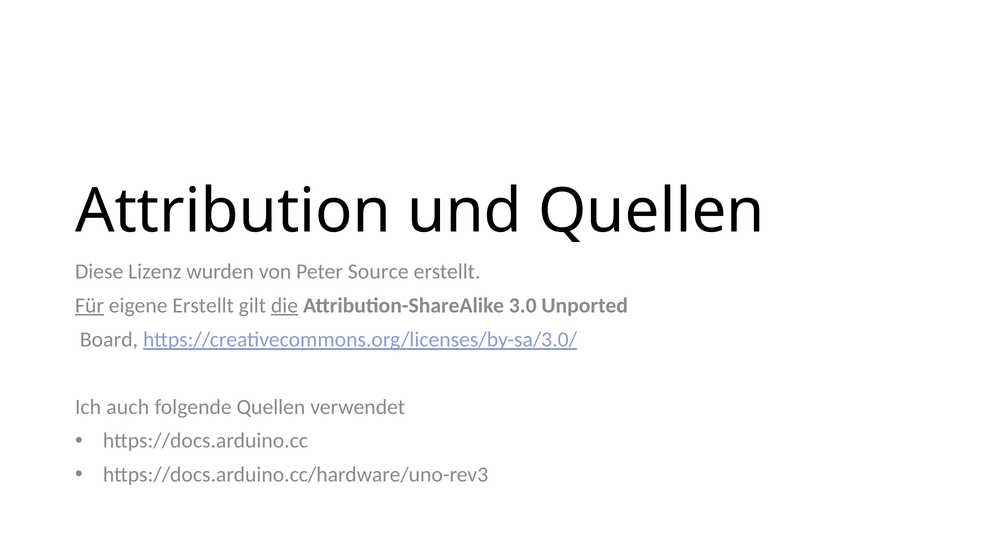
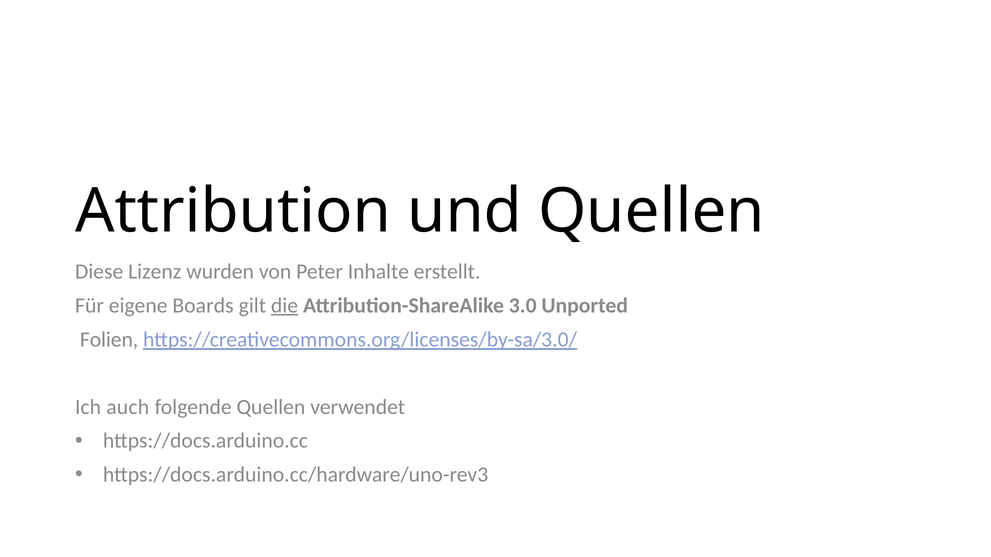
Source: Source -> Inhalte (378, 272)
Für underline: present -> none (89, 306)
eigene Erstellt: Erstellt -> Boards (203, 306)
Board: Board -> Folien (109, 340)
